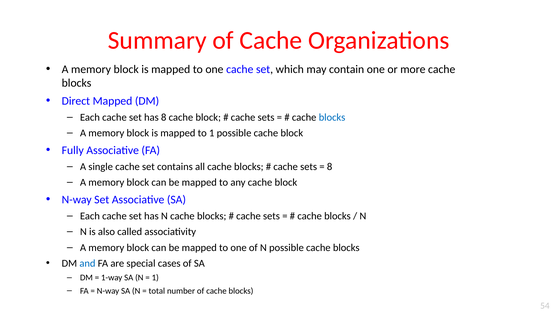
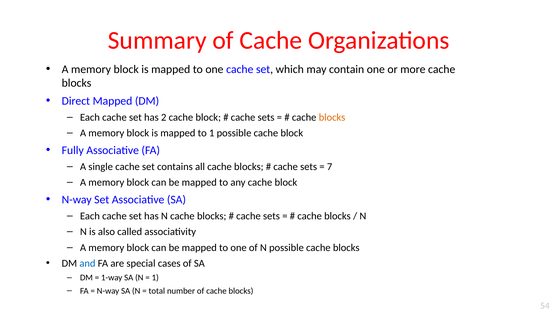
has 8: 8 -> 2 (164, 117)
blocks colour: blue -> orange (332, 117)
8: 8 -> 7 (330, 167)
